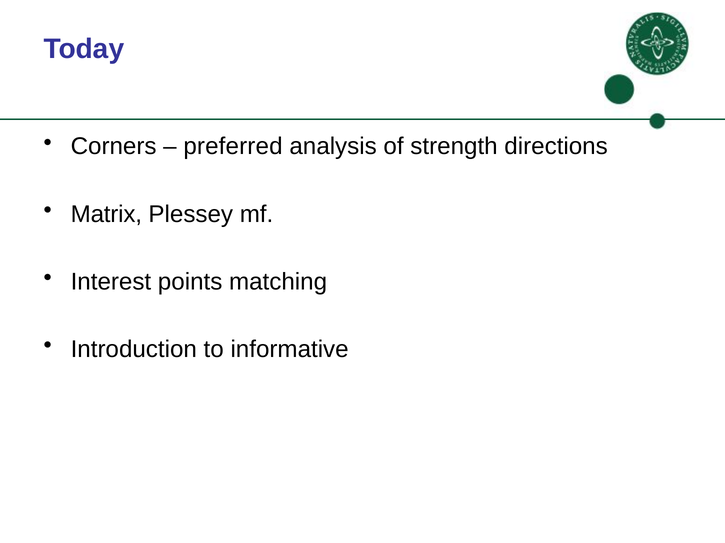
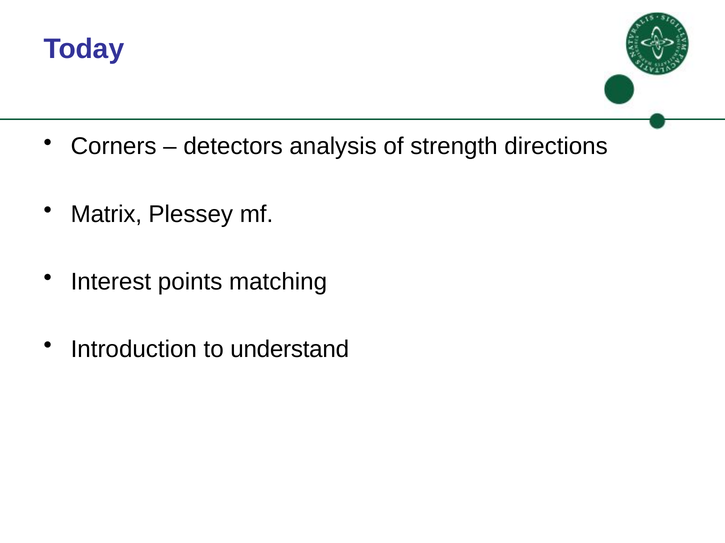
preferred: preferred -> detectors (233, 147)
informative: informative -> understand (290, 350)
